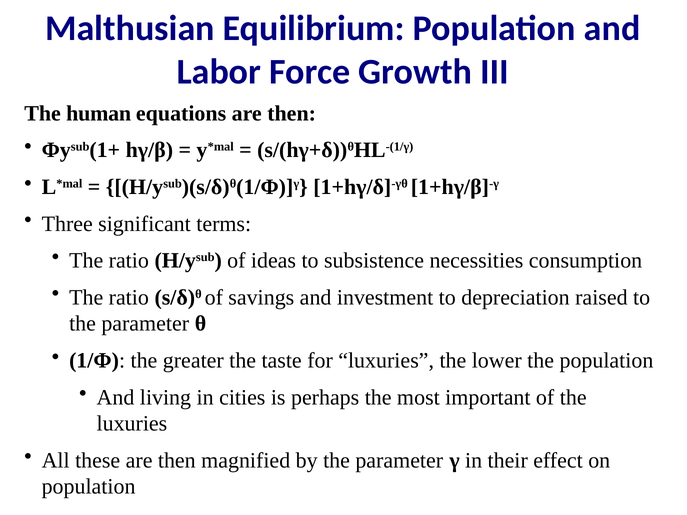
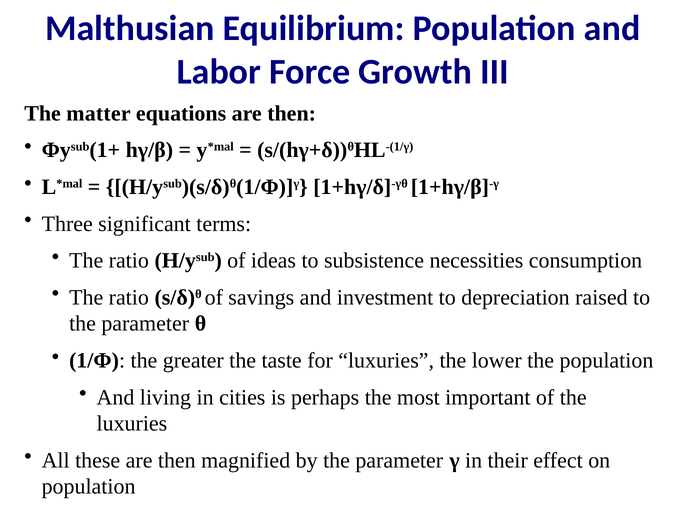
human: human -> matter (98, 114)
